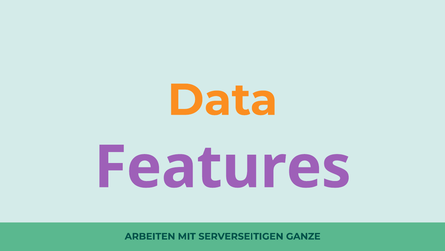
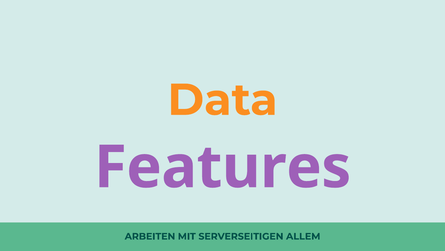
GANZE: GANZE -> ALLEM (303, 236)
